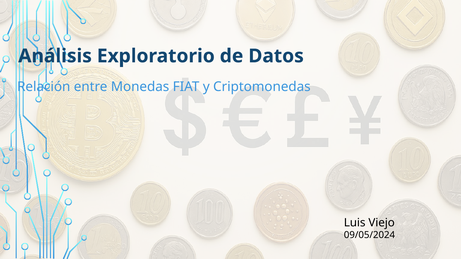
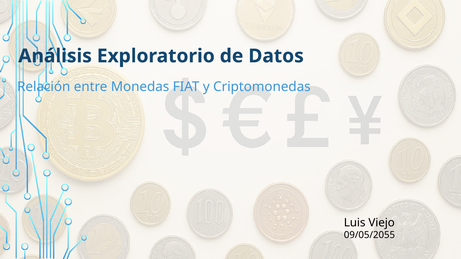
09/05/2024: 09/05/2024 -> 09/05/2055 (369, 235)
